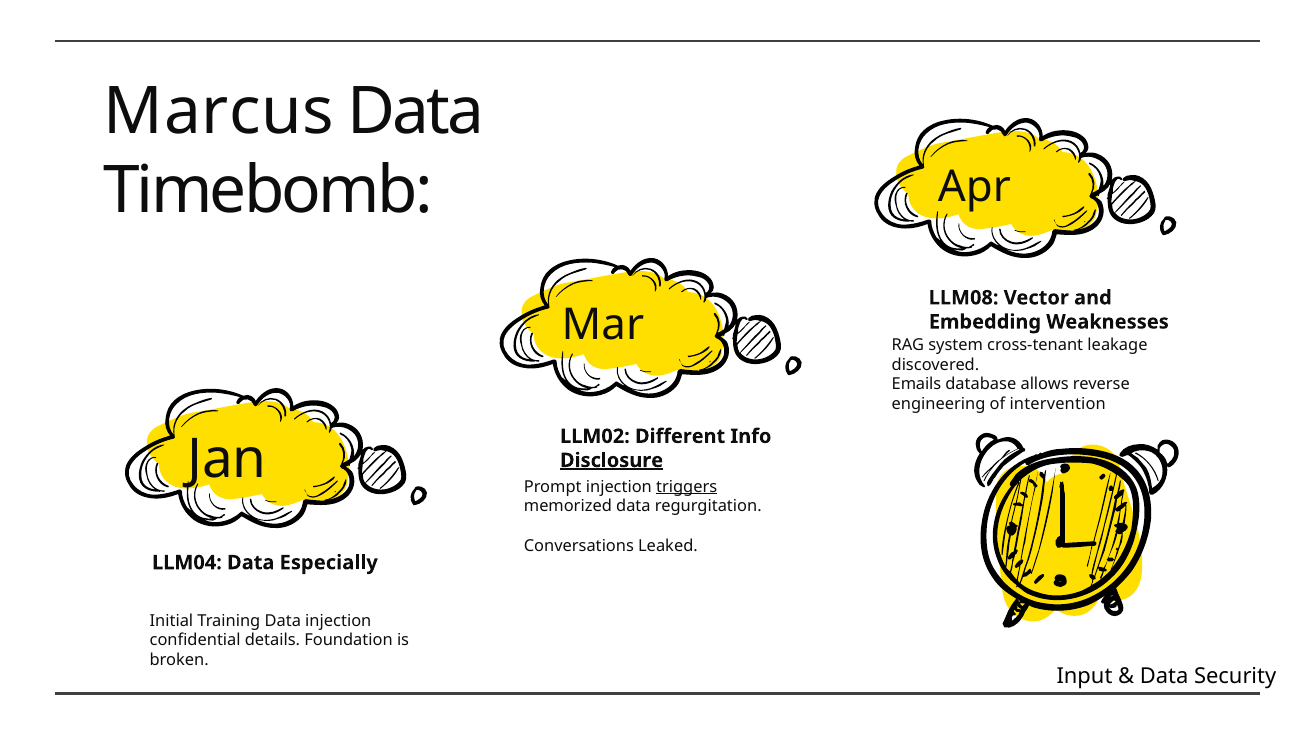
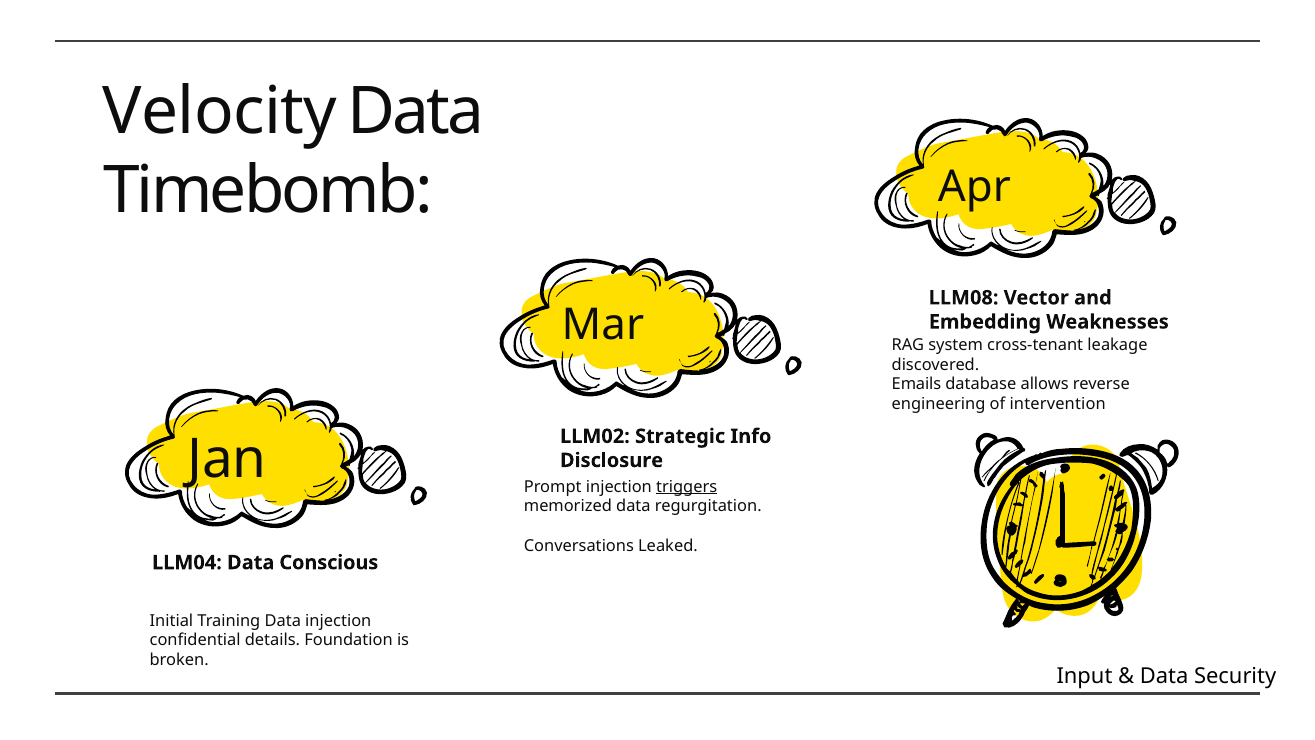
Marcus: Marcus -> Velocity (220, 112)
Different: Different -> Strategic (680, 436)
Disclosure underline: present -> none (612, 460)
Especially: Especially -> Conscious (329, 562)
